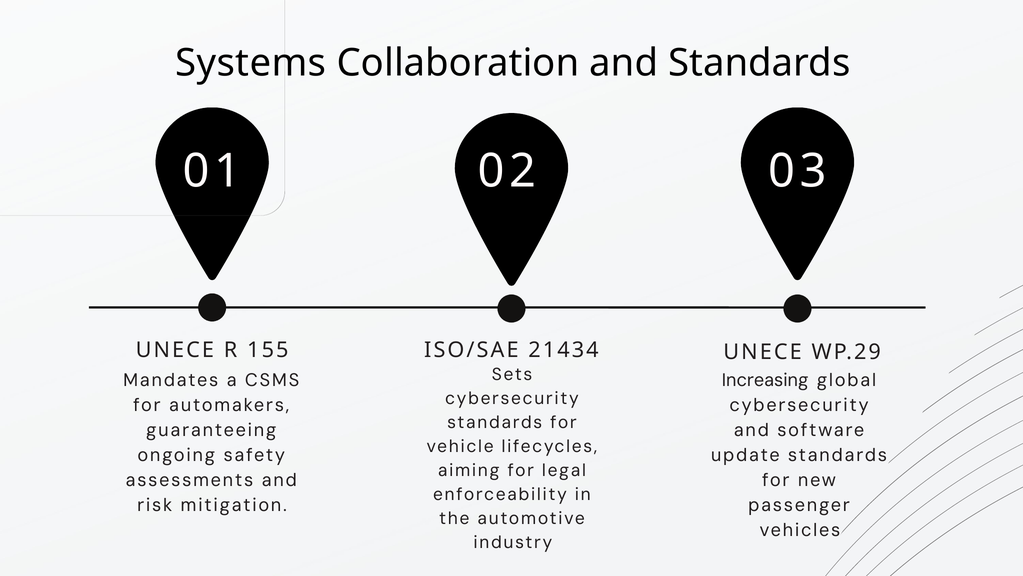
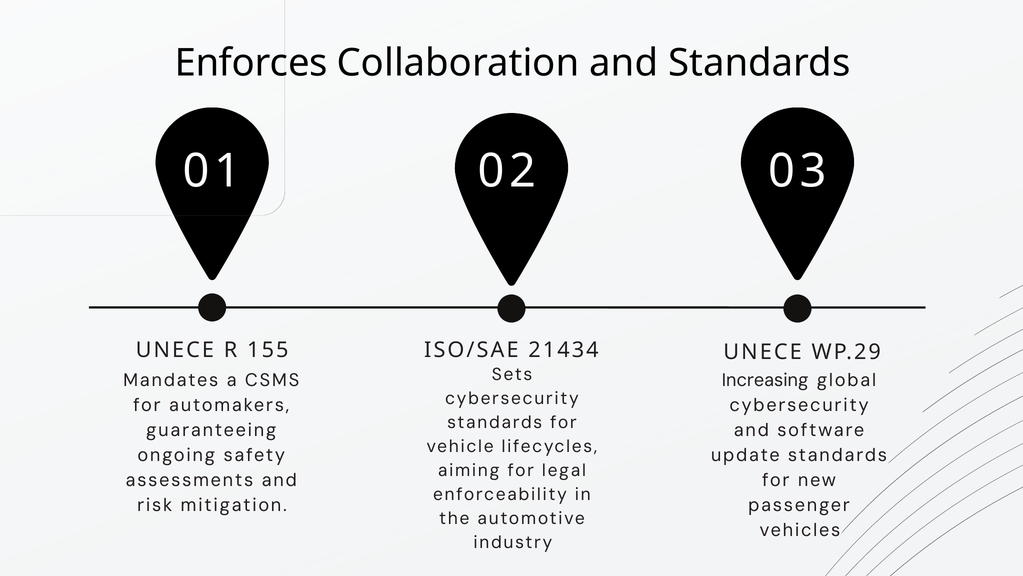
Systems: Systems -> Enforces (251, 63)
